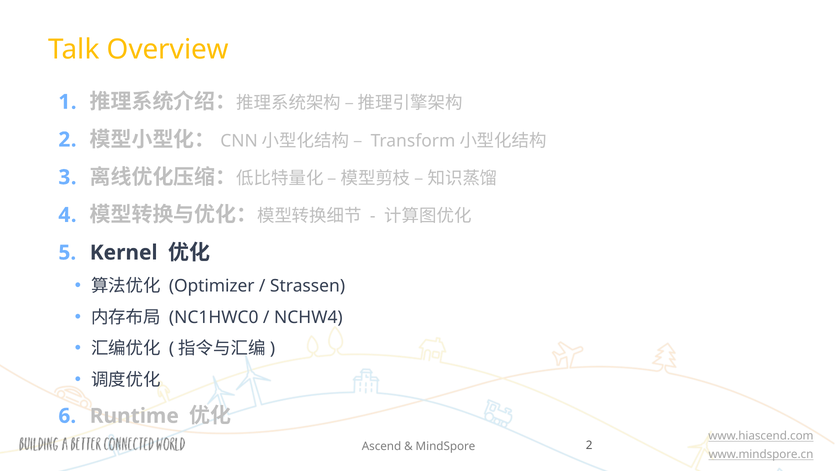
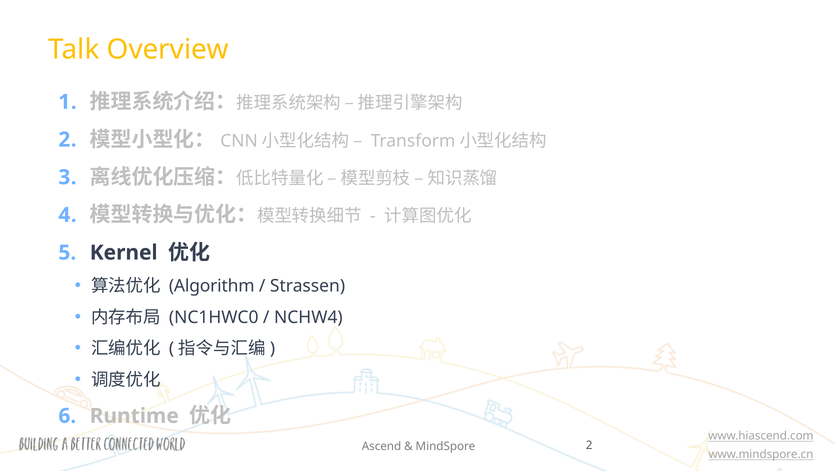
Optimizer: Optimizer -> Algorithm (212, 286)
